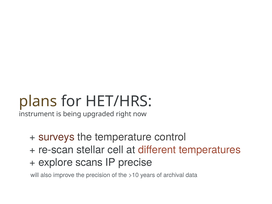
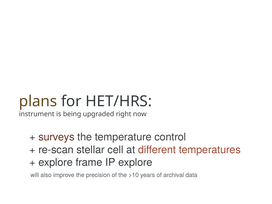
scans: scans -> frame (89, 162)
IP precise: precise -> explore (135, 162)
